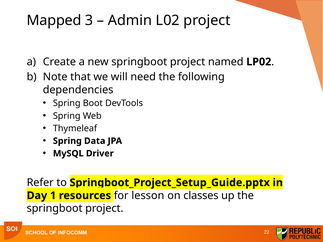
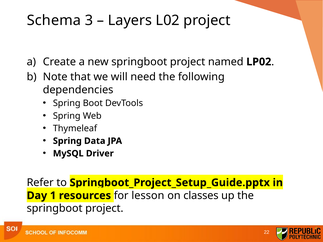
Mapped: Mapped -> Schema (54, 20)
Admin: Admin -> Layers (130, 20)
